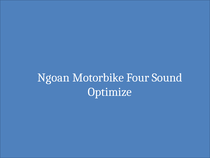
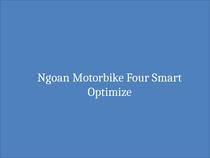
Sound: Sound -> Smart (167, 77)
